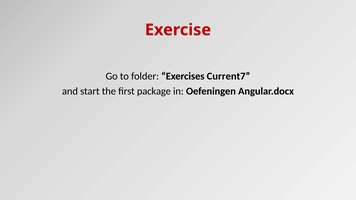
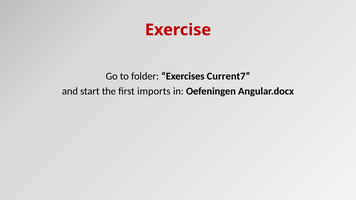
package: package -> imports (154, 91)
